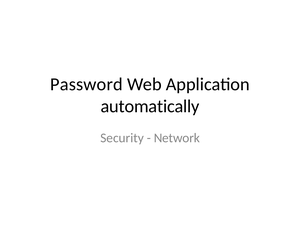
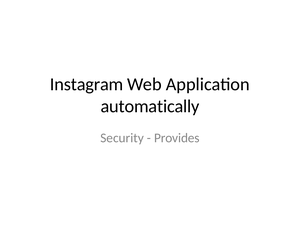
Password: Password -> Instagram (87, 84)
Network: Network -> Provides (177, 138)
